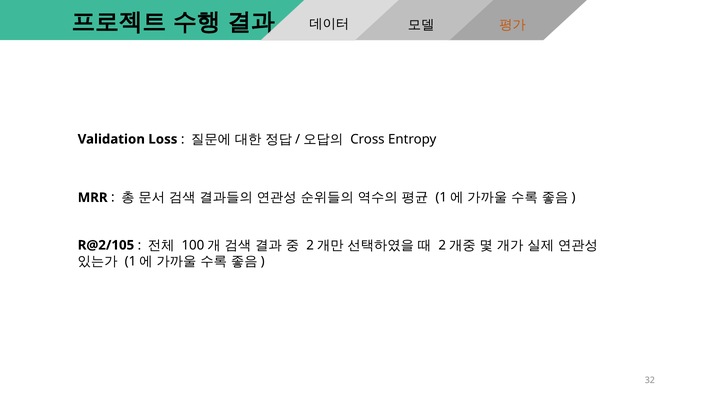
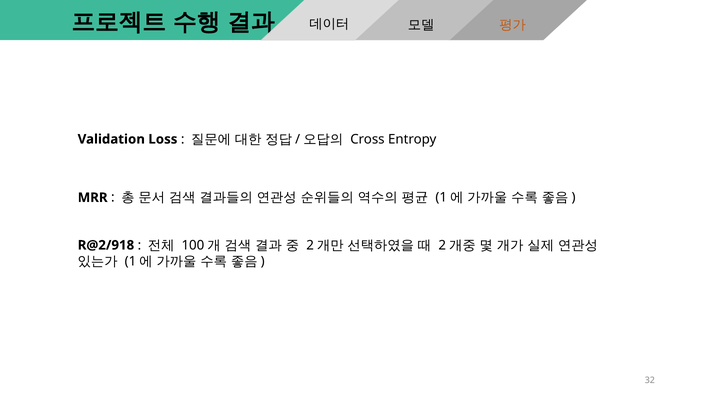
R@2/105: R@2/105 -> R@2/918 (106, 245)
